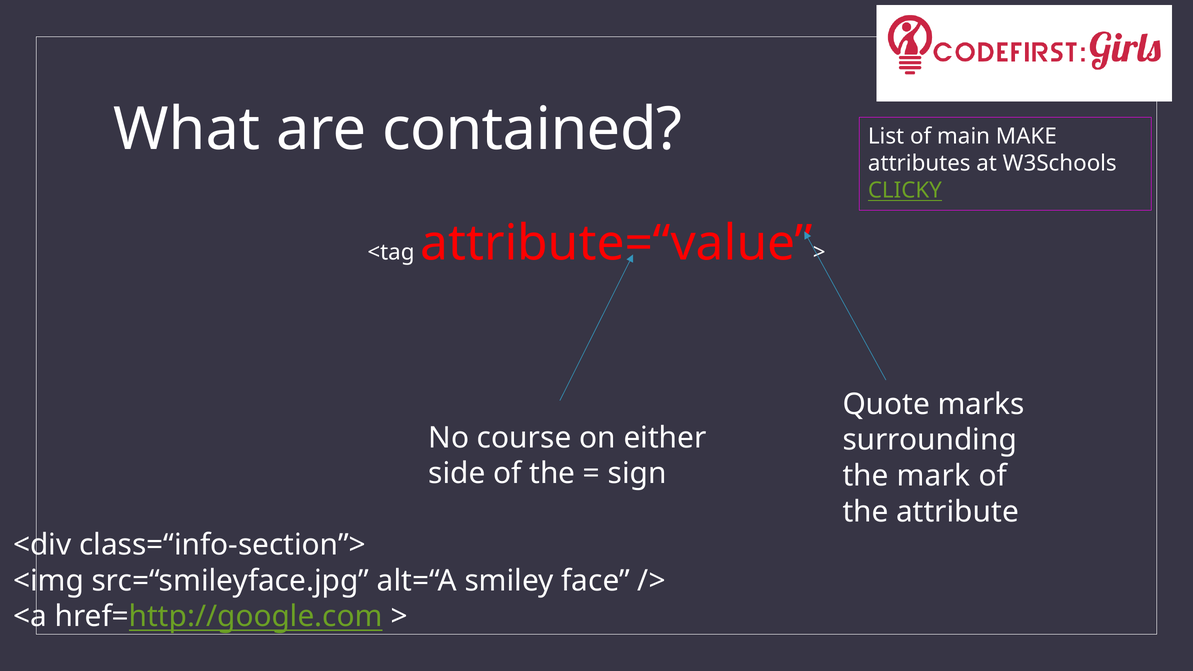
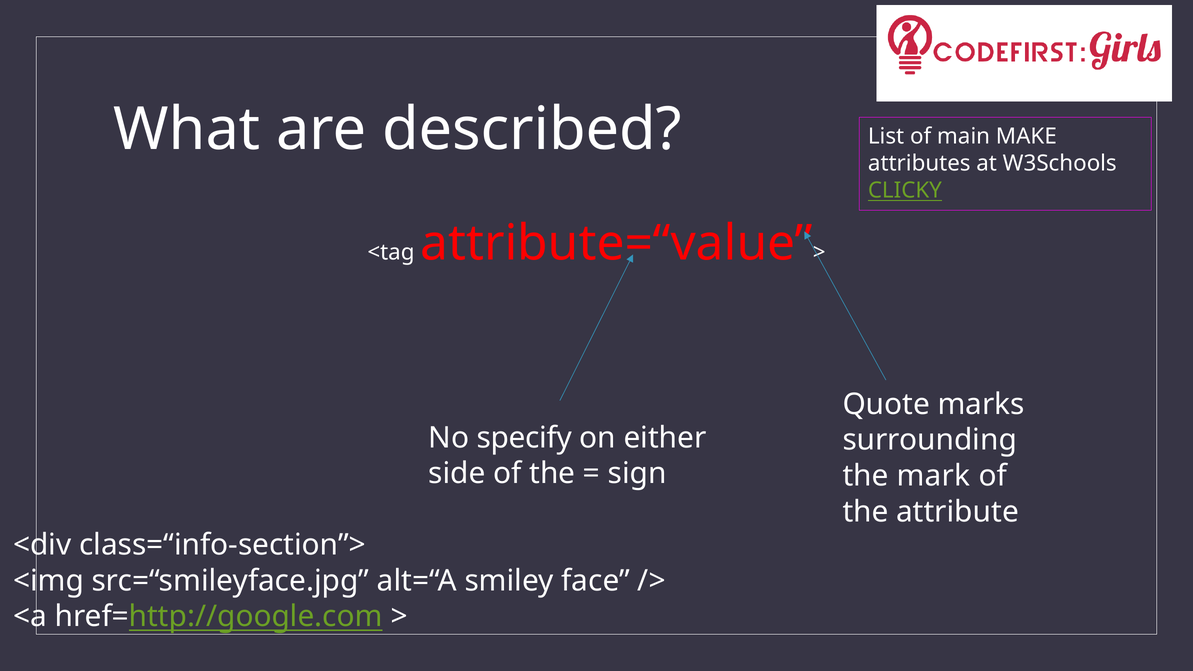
contained: contained -> described (532, 130)
course: course -> specify (524, 438)
